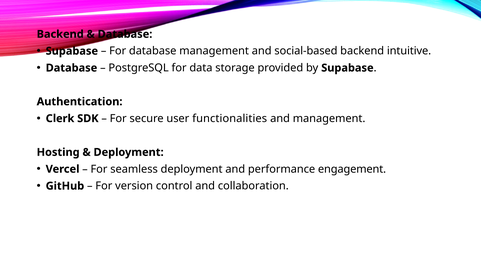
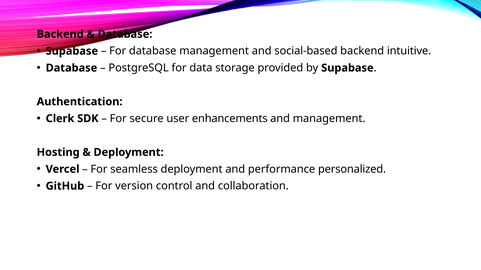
functionalities: functionalities -> enhancements (230, 119)
engagement: engagement -> personalized (352, 169)
